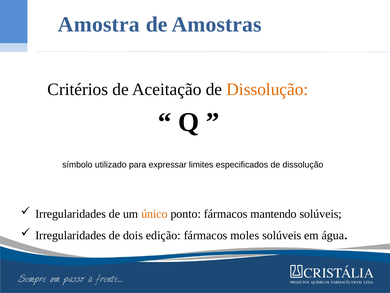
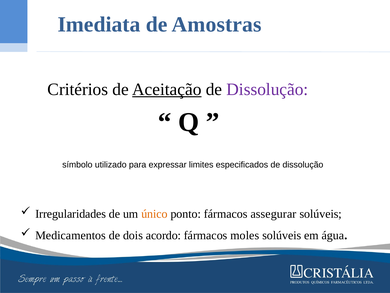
Amostra: Amostra -> Imediata (99, 25)
Aceitação underline: none -> present (167, 89)
Dissolução colour: orange -> purple (267, 89)
mantendo: mantendo -> assegurar (273, 214)
Irregularidades: Irregularidades -> Medicamentos (71, 235)
edição: edição -> acordo (163, 235)
